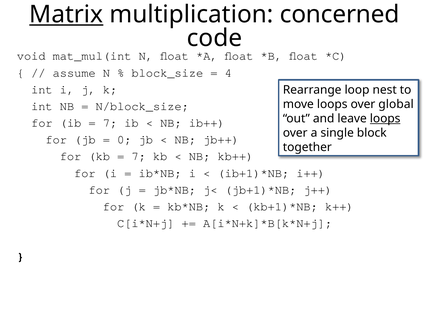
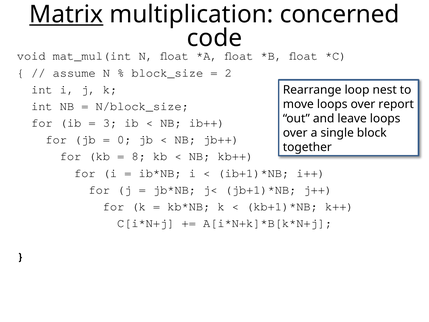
4: 4 -> 2 (228, 73)
global: global -> report (396, 104)
loops underline: present -> none (385, 118)
7: 7 -> 3 (110, 123)
7: 7 -> 8 (139, 156)
